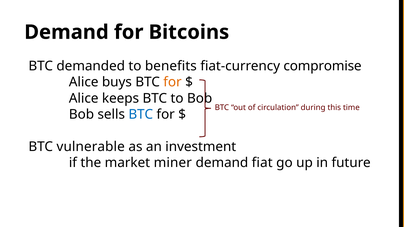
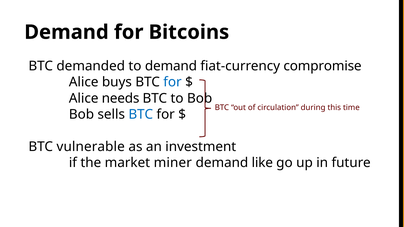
to benefits: benefits -> demand (171, 66)
for colour: orange -> blue (172, 82)
keeps: keeps -> needs (121, 98)
fiat: fiat -> like (262, 163)
